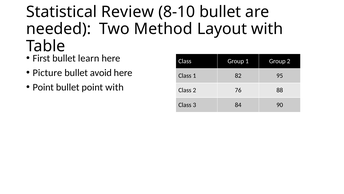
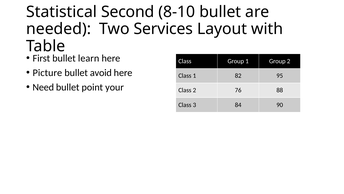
Review: Review -> Second (128, 12)
Method: Method -> Services (163, 29)
Point: Point -> Need (43, 87)
point with: with -> your (115, 87)
